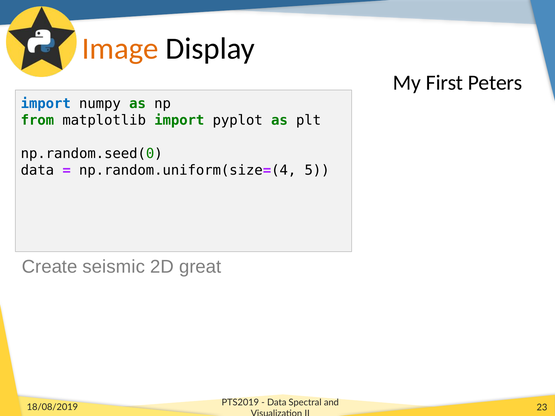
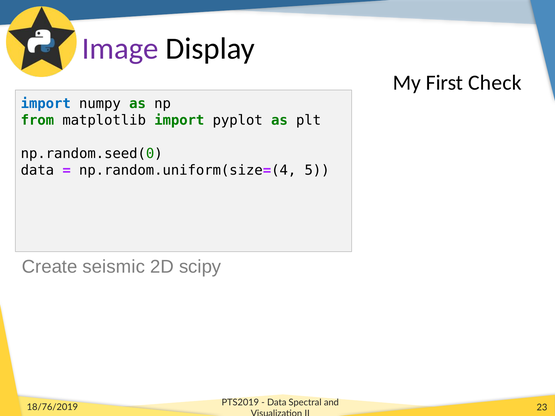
Image colour: orange -> purple (120, 49)
Peters: Peters -> Check (495, 83)
great: great -> scipy (200, 267)
18/08/2019: 18/08/2019 -> 18/76/2019 (52, 407)
